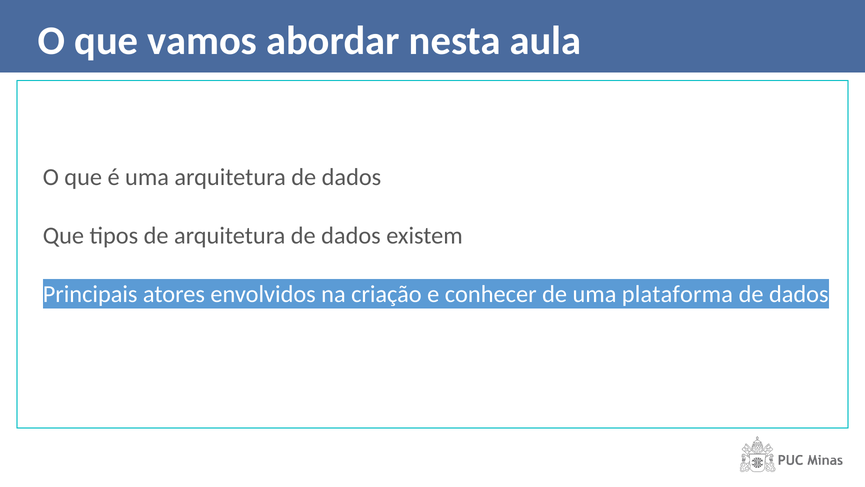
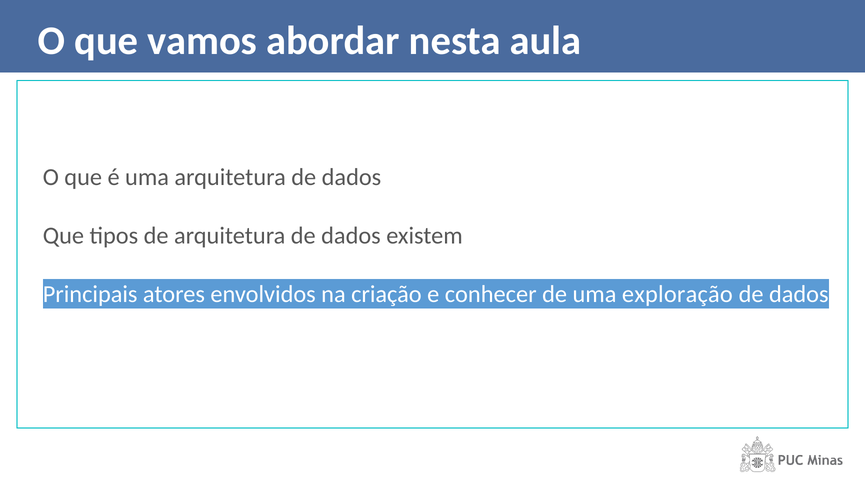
plataforma: plataforma -> exploração (677, 294)
